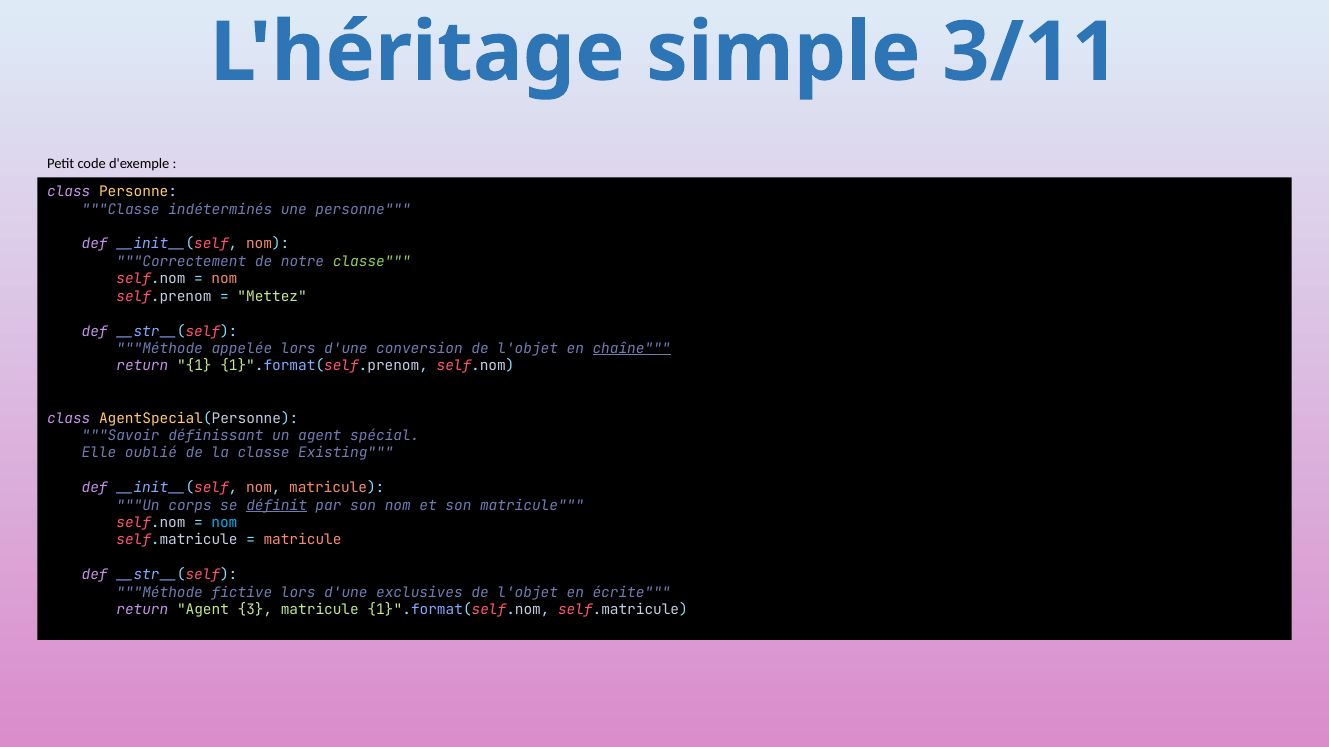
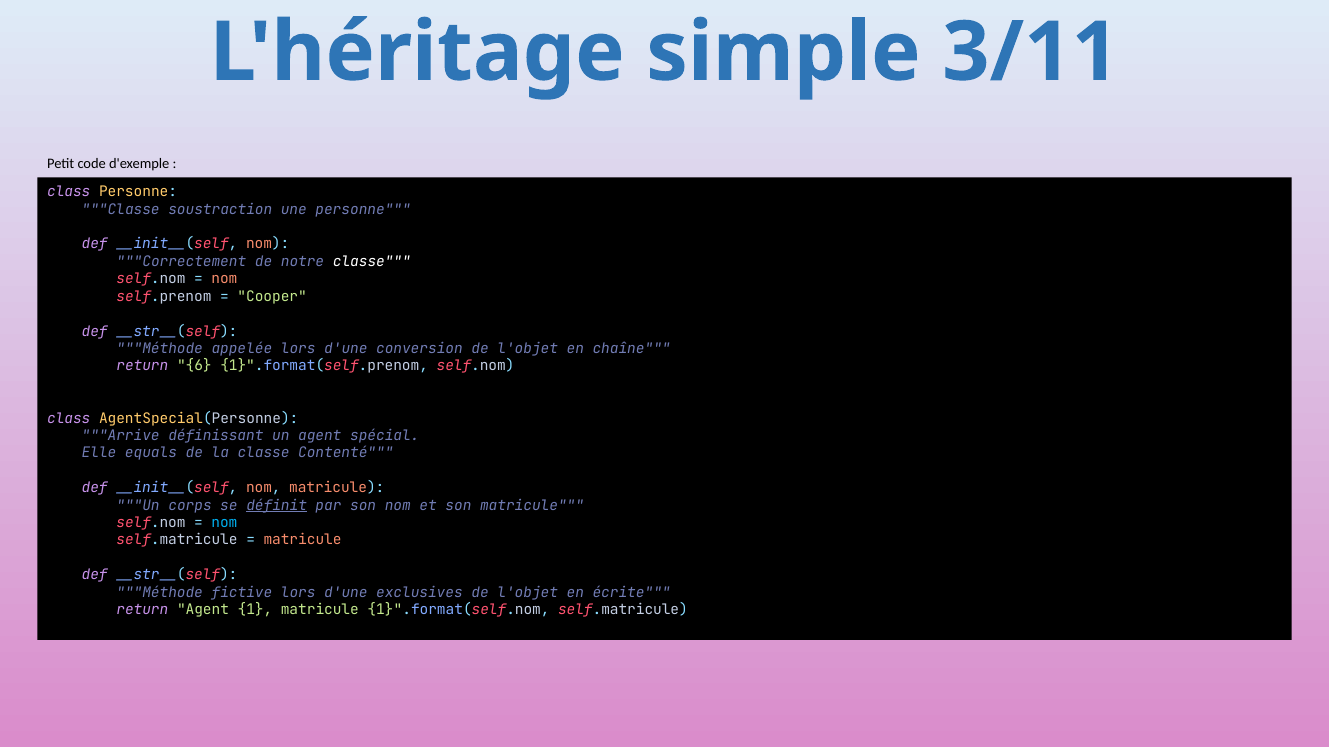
indéterminés: indéterminés -> soustraction (220, 210)
classe colour: light green -> white (372, 262)
Mettez: Mettez -> Cooper (272, 297)
chaîne underline: present -> none (632, 349)
1: 1 -> 6 (194, 366)
Savoir: Savoir -> Arrive (121, 436)
oublié: oublié -> equals (151, 453)
Existing: Existing -> Contenté (346, 453)
3: 3 -> 1 (255, 610)
